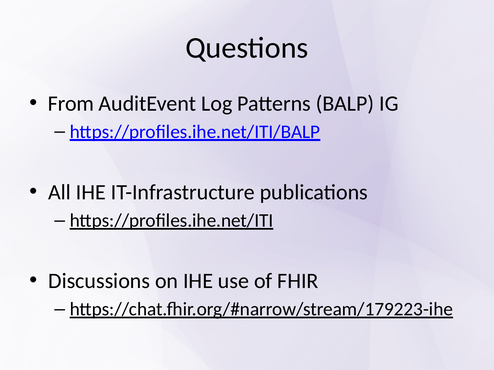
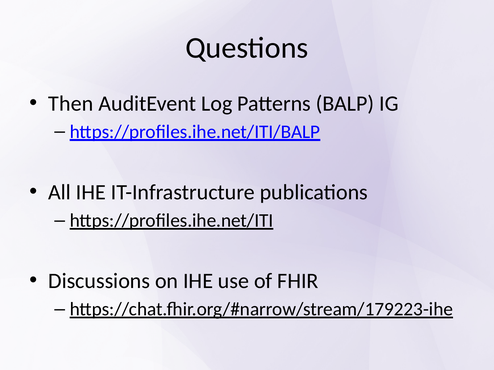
From: From -> Then (71, 104)
